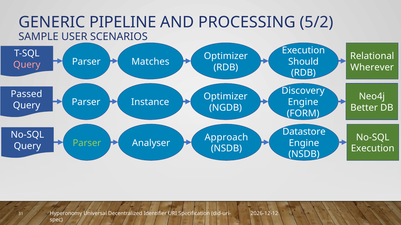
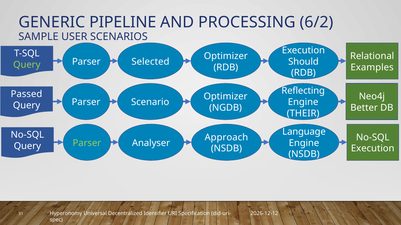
5/2: 5/2 -> 6/2 (316, 22)
Matches: Matches -> Selected (150, 62)
Query colour: pink -> light green (27, 65)
Wherever: Wherever -> Examples (372, 67)
Discovery: Discovery -> Reflecting (303, 91)
Instance: Instance -> Scenario (150, 102)
FORM: FORM -> THEIR (303, 114)
Datastore: Datastore -> Language (304, 132)
